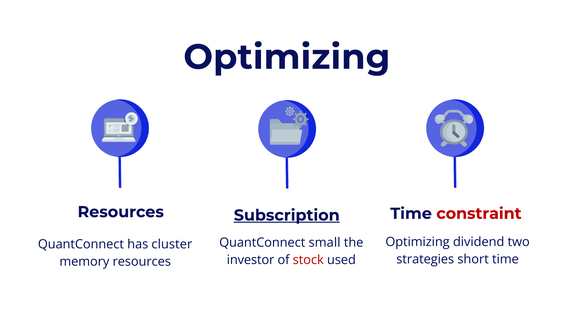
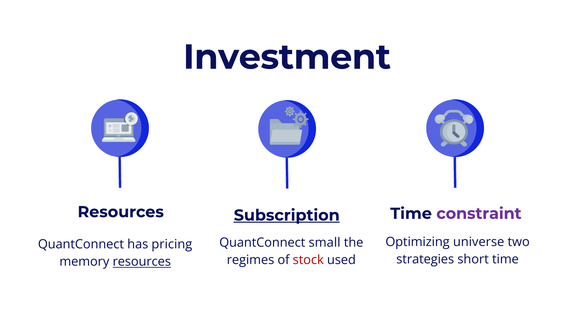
Optimizing: Optimizing -> Investment (287, 57)
constraint colour: red -> purple (479, 214)
dividend: dividend -> universe (479, 242)
cluster: cluster -> pricing (172, 244)
investor: investor -> regimes (251, 260)
resources underline: none -> present (142, 262)
